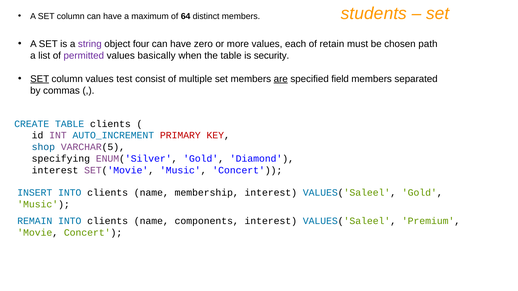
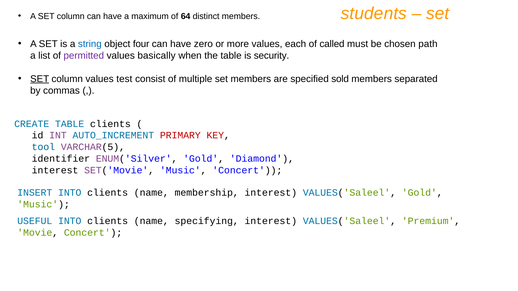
string colour: purple -> blue (90, 44)
retain: retain -> called (332, 44)
are underline: present -> none (281, 79)
field: field -> sold (340, 79)
shop: shop -> tool (43, 147)
specifying: specifying -> identifier (61, 159)
REMAIN: REMAIN -> USEFUL (35, 221)
components: components -> specifying (207, 221)
